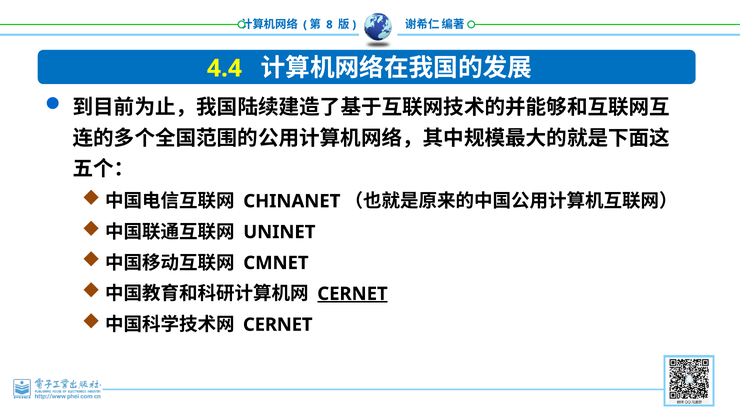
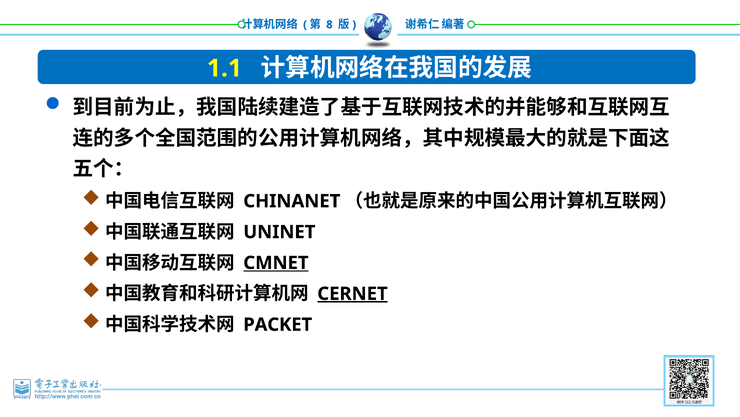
4.4: 4.4 -> 1.1 (224, 68)
CMNET underline: none -> present (276, 262)
CERNET: CERNET -> PACKET (278, 324)
